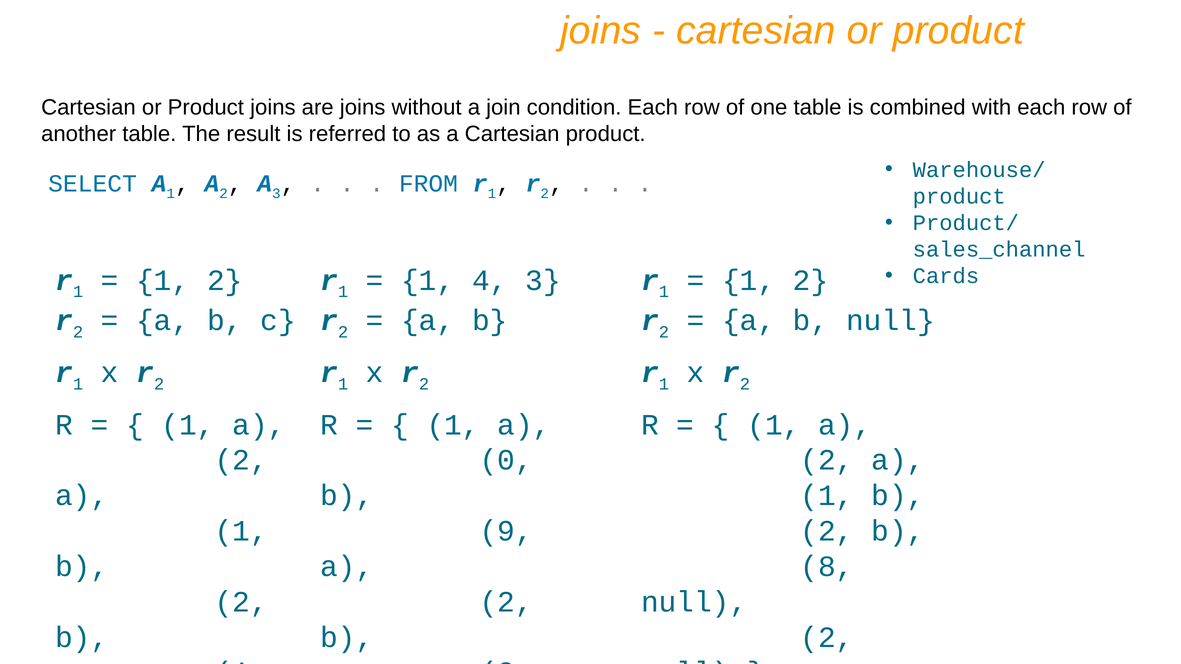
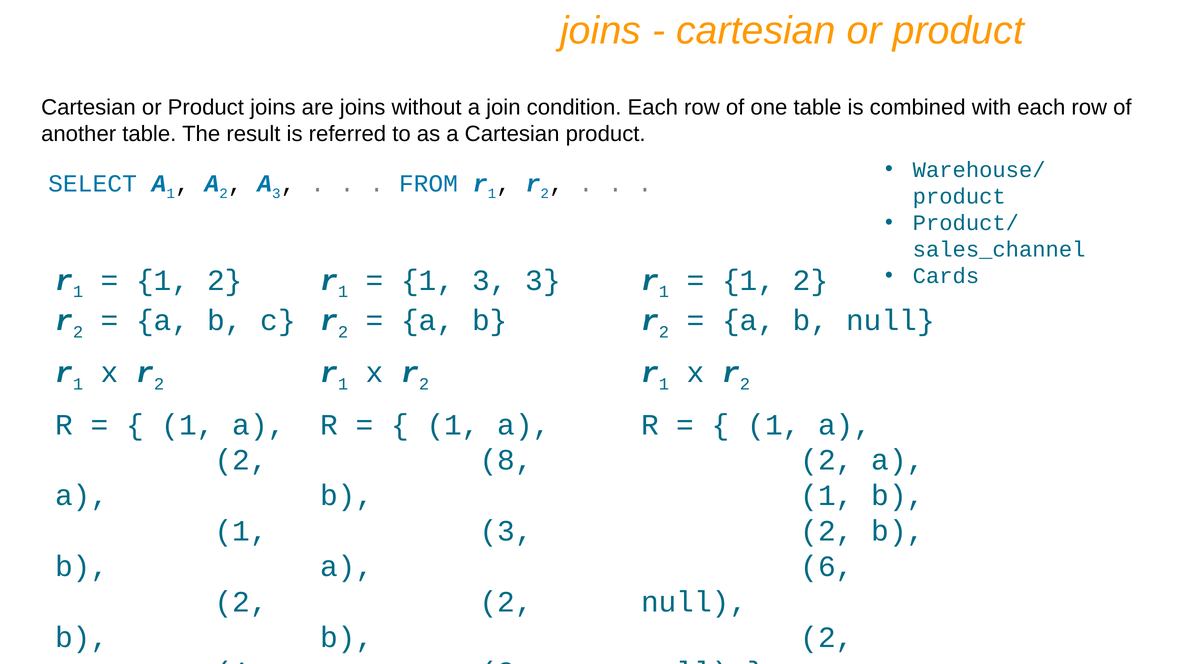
1 4: 4 -> 3 (490, 280)
0: 0 -> 8 (506, 460)
9: 9 -> 3 (506, 531)
8: 8 -> 6 (827, 567)
